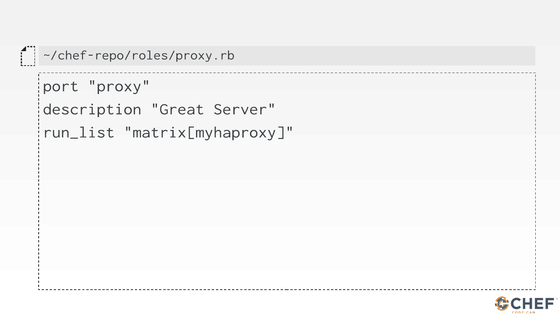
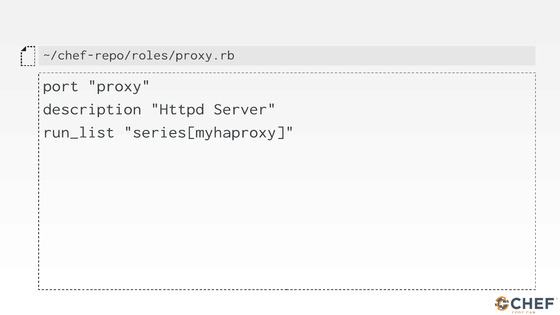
Great: Great -> Httpd (177, 109)
matrix[myhaproxy: matrix[myhaproxy -> series[myhaproxy (209, 132)
